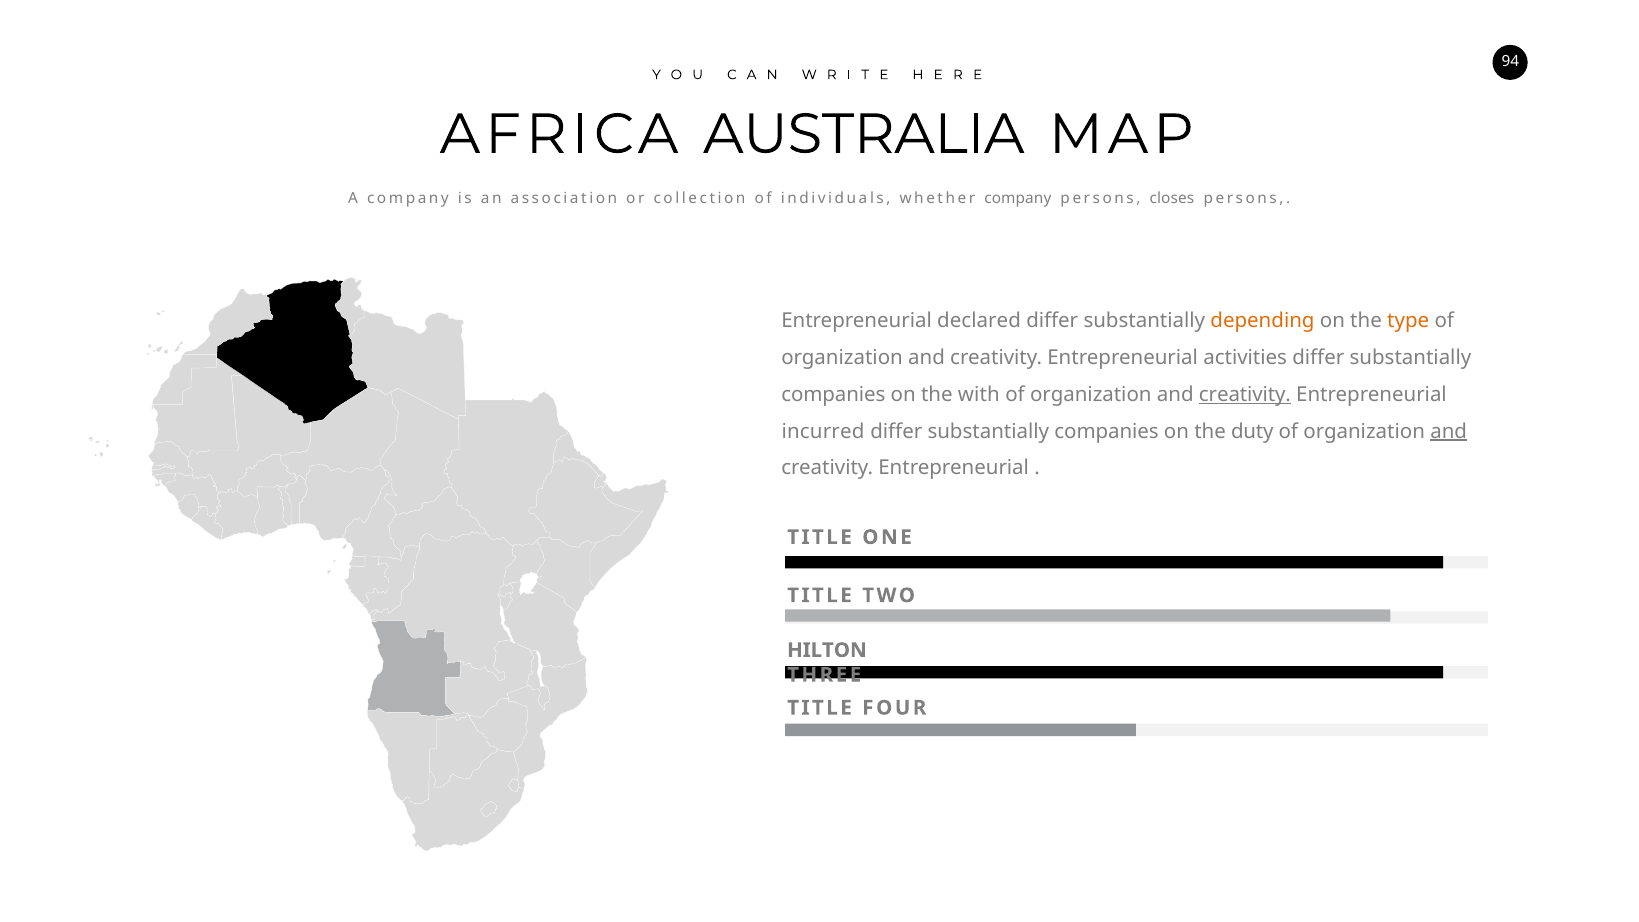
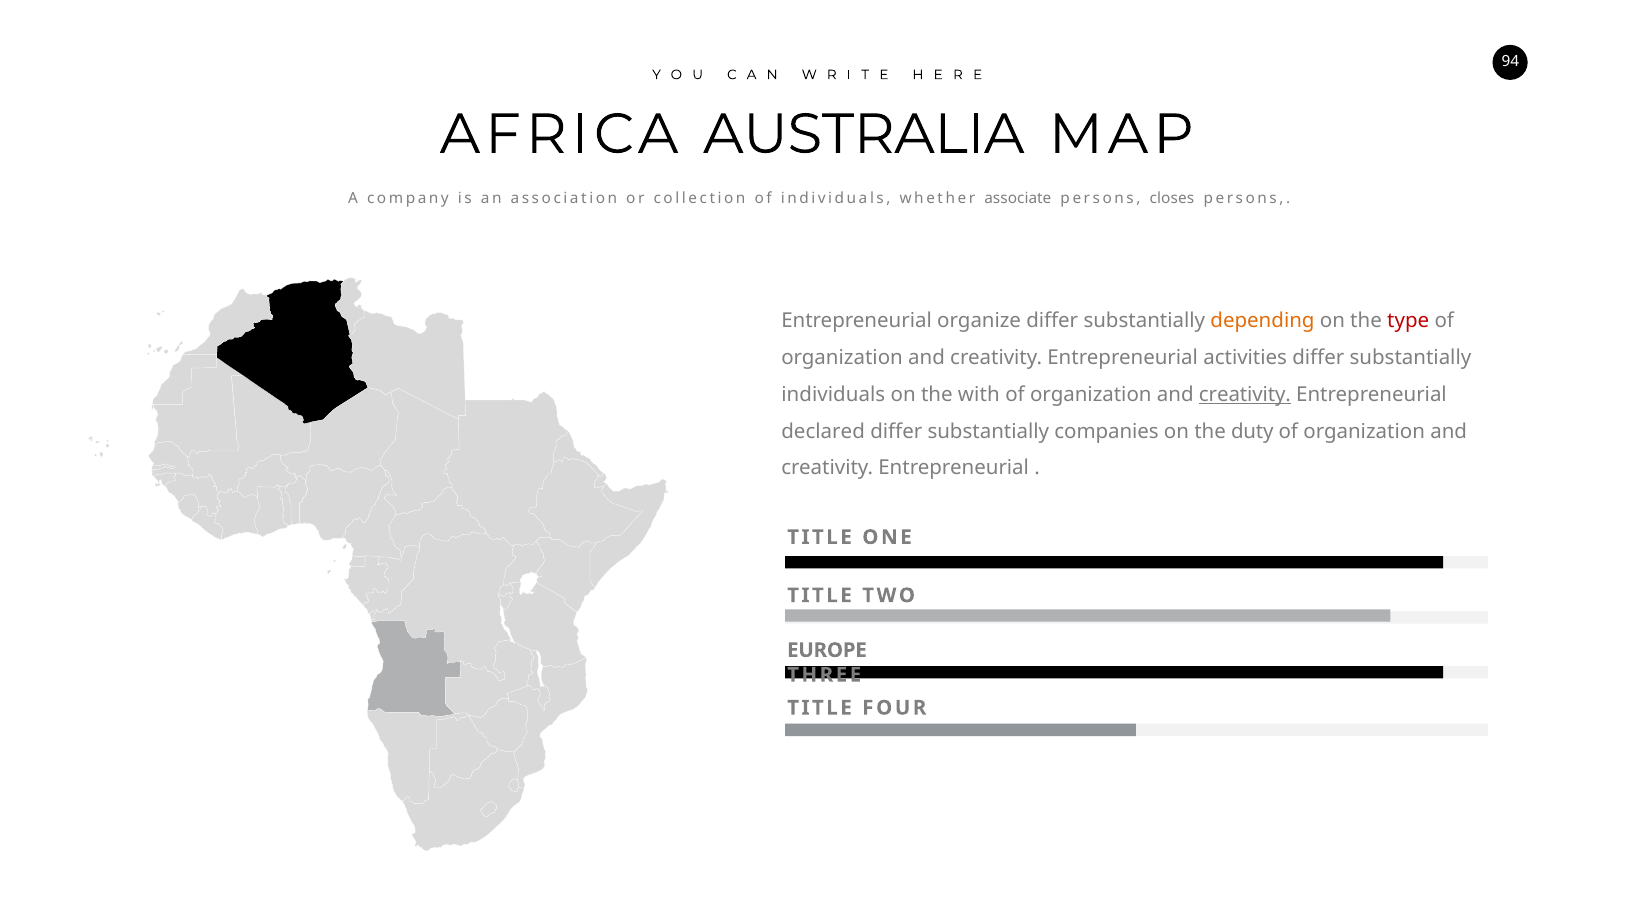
whether company: company -> associate (1018, 199)
declared: declared -> organize (979, 321)
type colour: orange -> red (1408, 321)
companies: companies -> individuals (833, 394)
incurred: incurred -> declared (823, 431)
and underline: present -> none (1449, 431)
HILTON: HILTON -> EUROPE (827, 650)
